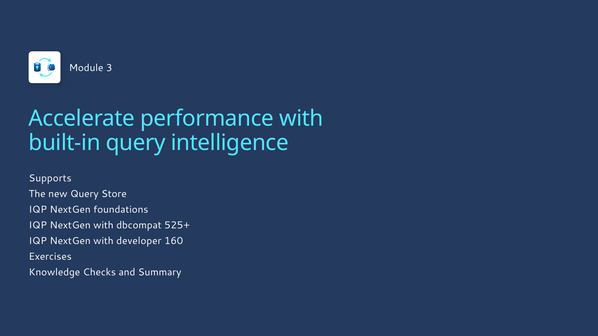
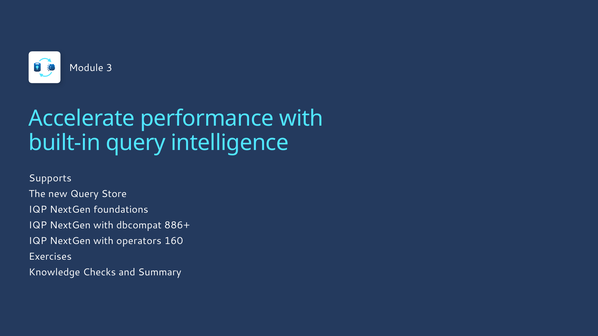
525+: 525+ -> 886+ (177, 225)
developer: developer -> operators (139, 241)
